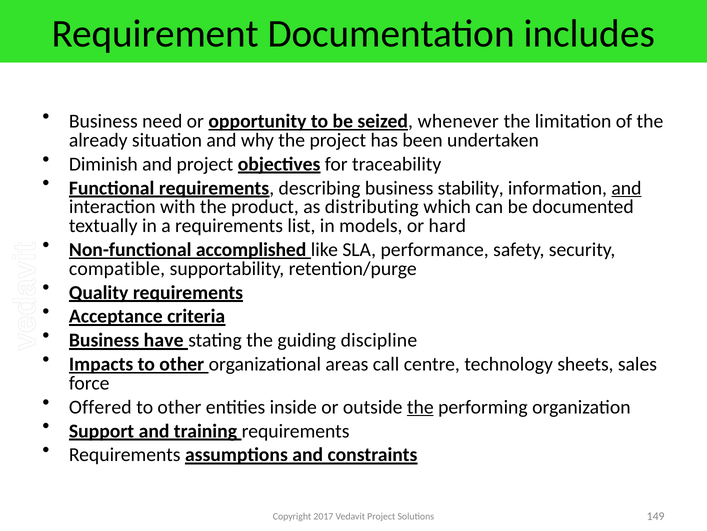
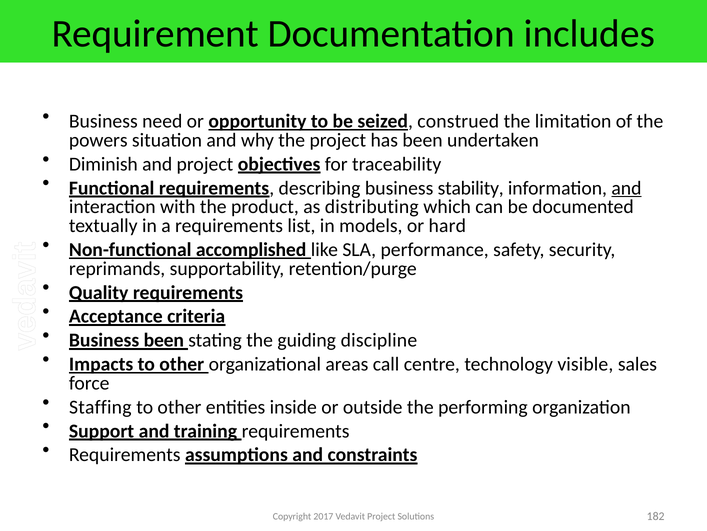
whenever: whenever -> construed (458, 121)
already: already -> powers (98, 140)
compatible: compatible -> reprimands (117, 268)
Business have: have -> been (164, 340)
sheets: sheets -> visible (585, 364)
Offered: Offered -> Staffing (100, 407)
the underline: present -> none (420, 407)
149: 149 -> 182 (656, 516)
